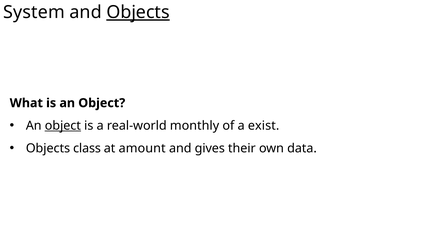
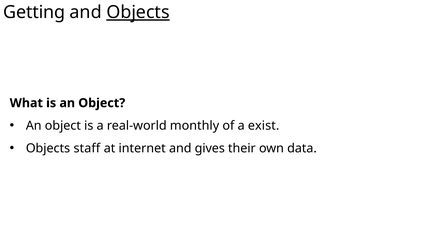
System: System -> Getting (34, 12)
object underline: present -> none (63, 126)
class: class -> staff (87, 148)
amount: amount -> internet (142, 148)
